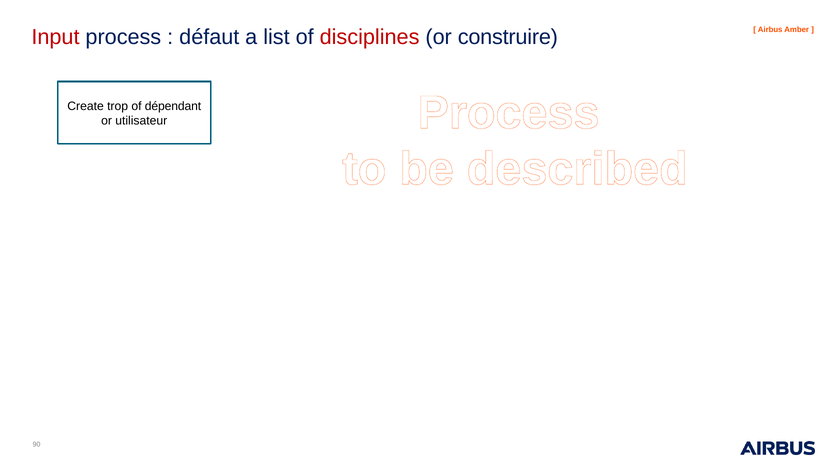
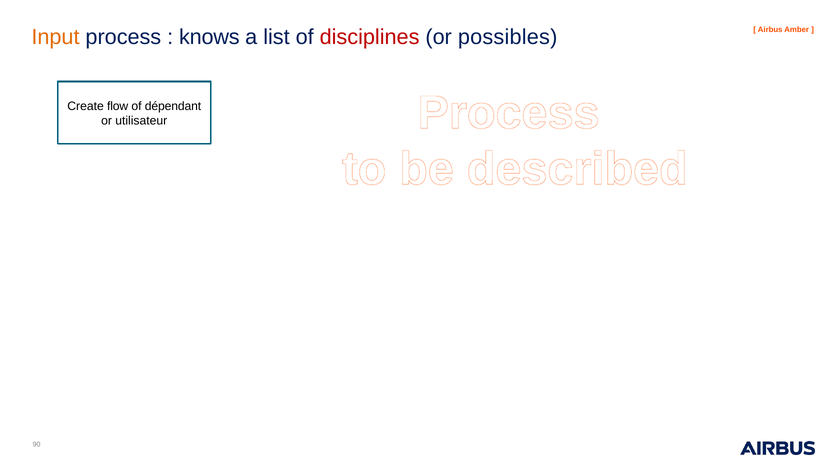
Input colour: red -> orange (55, 37)
défaut: défaut -> knows (209, 37)
construire: construire -> possibles (508, 37)
trop: trop -> flow (118, 106)
